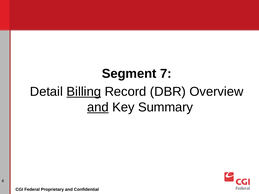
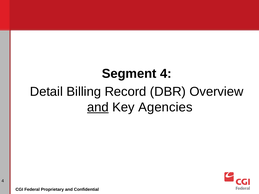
Segment 7: 7 -> 4 (166, 74)
Billing underline: present -> none (84, 92)
Summary: Summary -> Agencies (165, 107)
